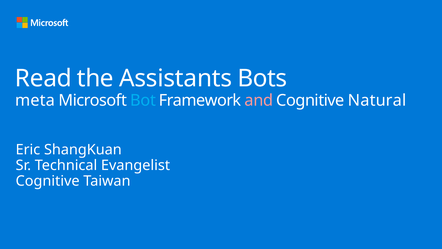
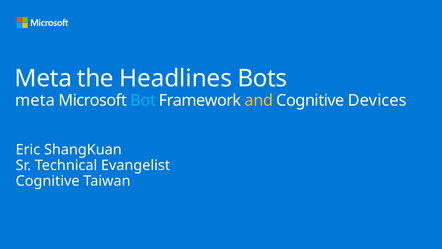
Read: Read -> Meta (43, 78)
Assistants: Assistants -> Headlines (176, 78)
and colour: pink -> yellow (259, 100)
Natural: Natural -> Devices (377, 100)
